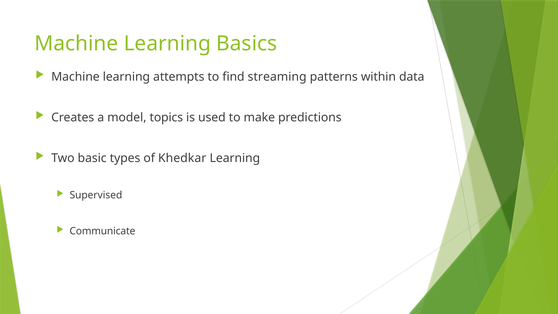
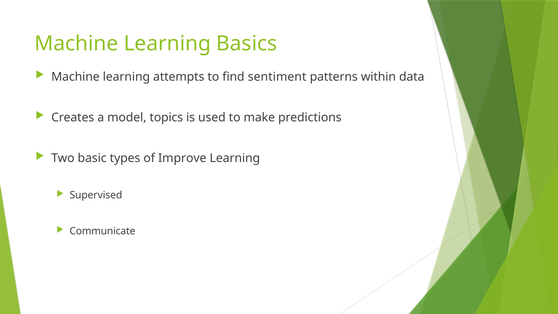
streaming: streaming -> sentiment (277, 77)
Khedkar: Khedkar -> Improve (182, 158)
